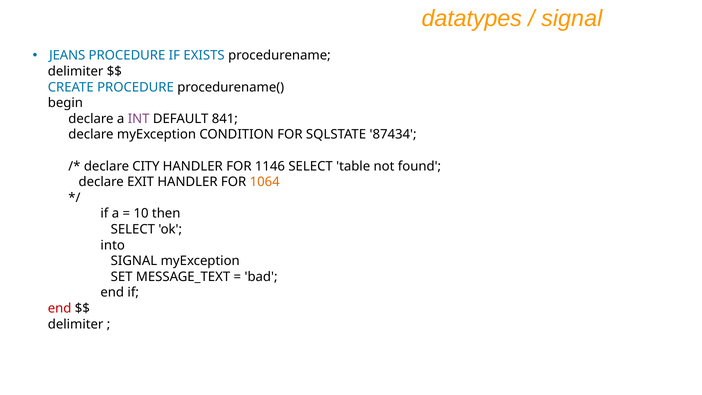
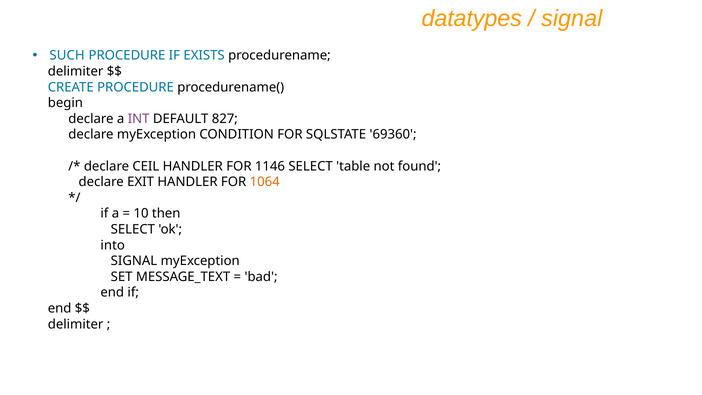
JEANS: JEANS -> SUCH (67, 56)
841: 841 -> 827 (225, 119)
87434: 87434 -> 69360 (393, 135)
CITY: CITY -> CEIL (146, 166)
end colour: red -> black (60, 308)
